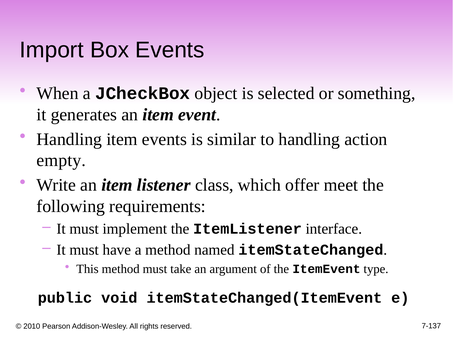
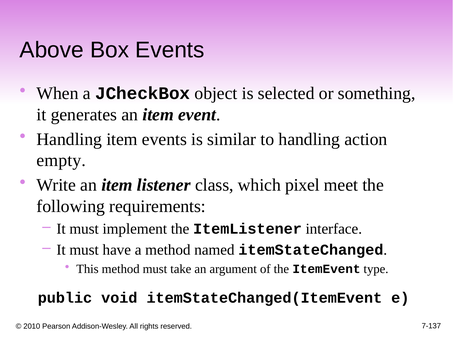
Import: Import -> Above (52, 50)
offer: offer -> pixel (302, 185)
